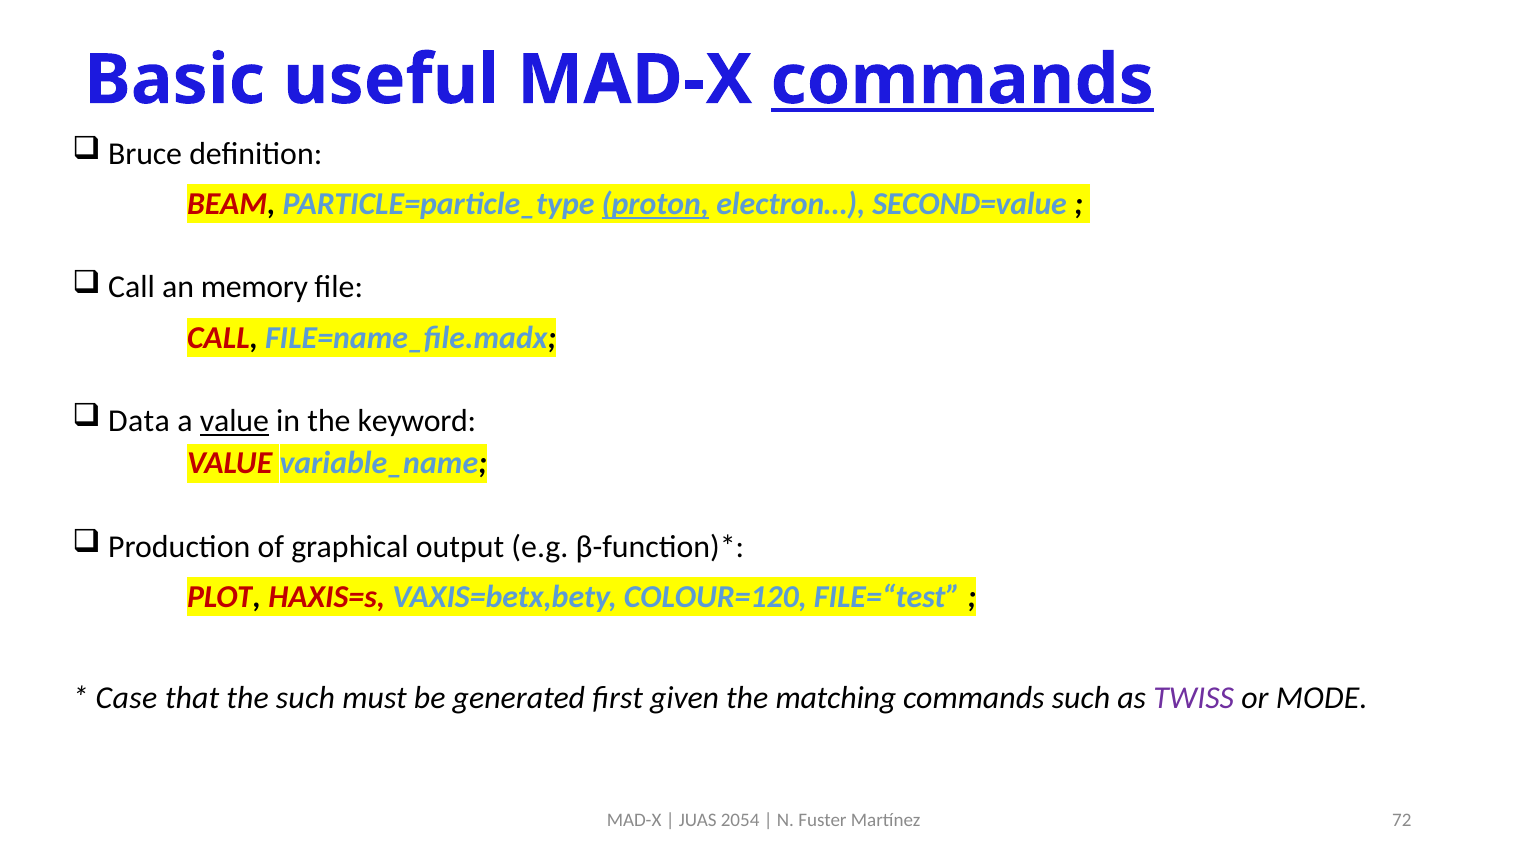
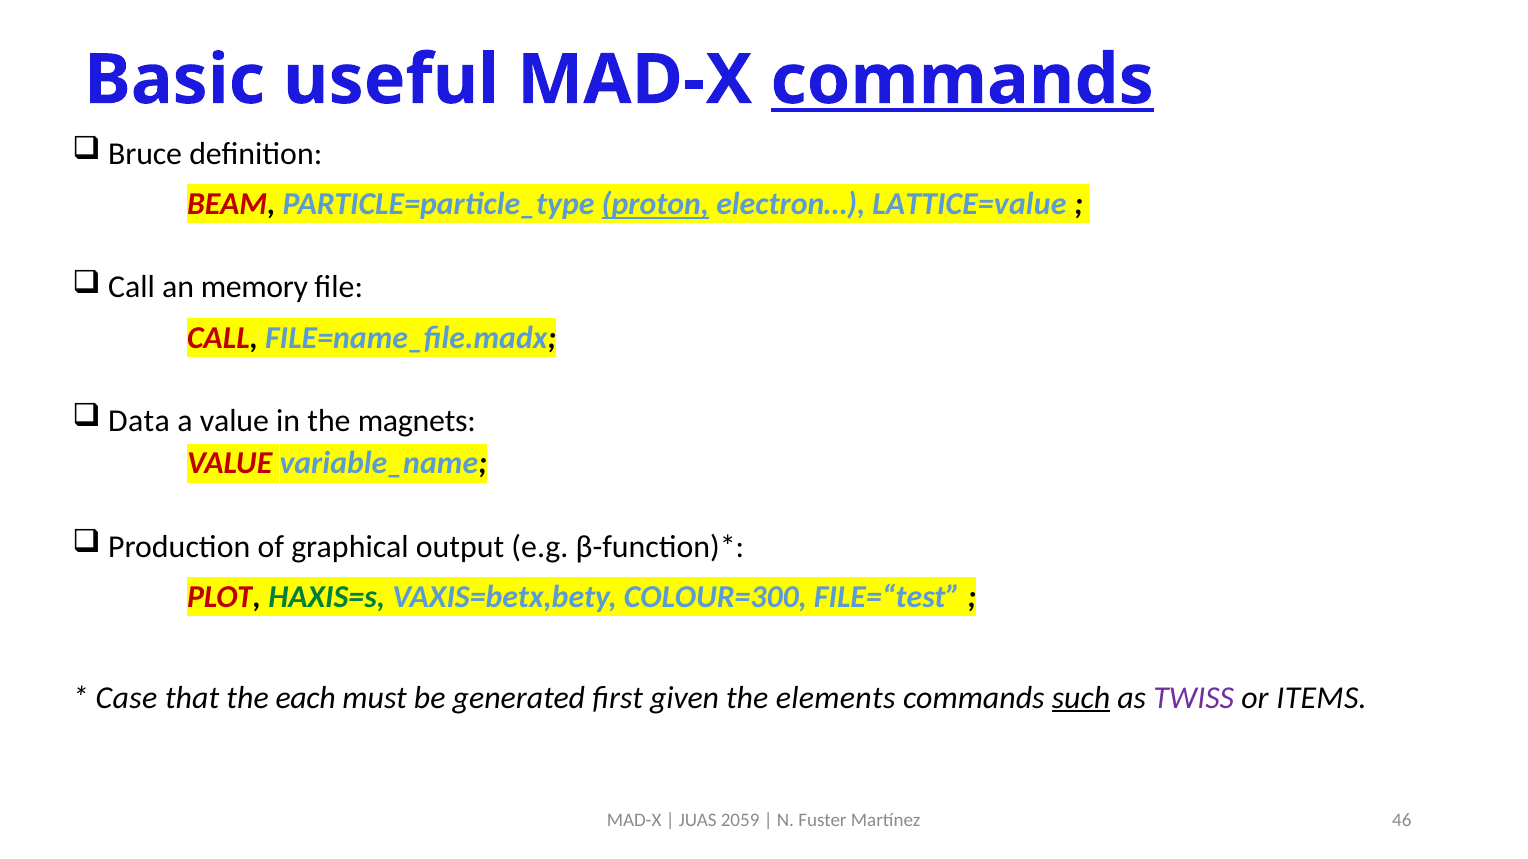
SECOND=value: SECOND=value -> LATTICE=value (969, 204)
value underline: present -> none (234, 421)
keyword: keyword -> magnets (417, 421)
HAXIS=s colour: red -> green (327, 597)
COLOUR=120: COLOUR=120 -> COLOUR=300 (715, 597)
the such: such -> each (306, 698)
matching: matching -> elements (836, 698)
such underline: none -> present (1081, 698)
MODE: MODE -> ITEMS (1322, 698)
2054: 2054 -> 2059 (740, 821)
72: 72 -> 46 (1402, 821)
